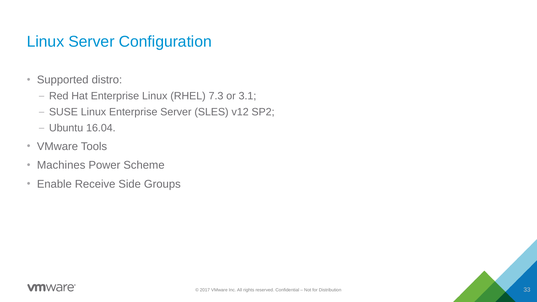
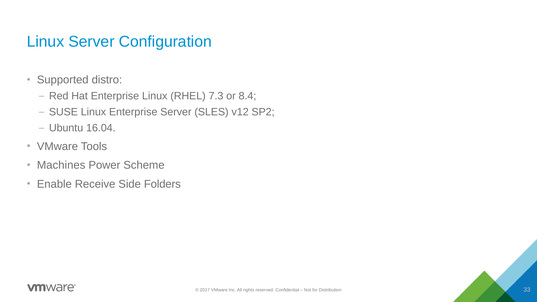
3.1: 3.1 -> 8.4 (247, 96)
Groups: Groups -> Folders (162, 184)
